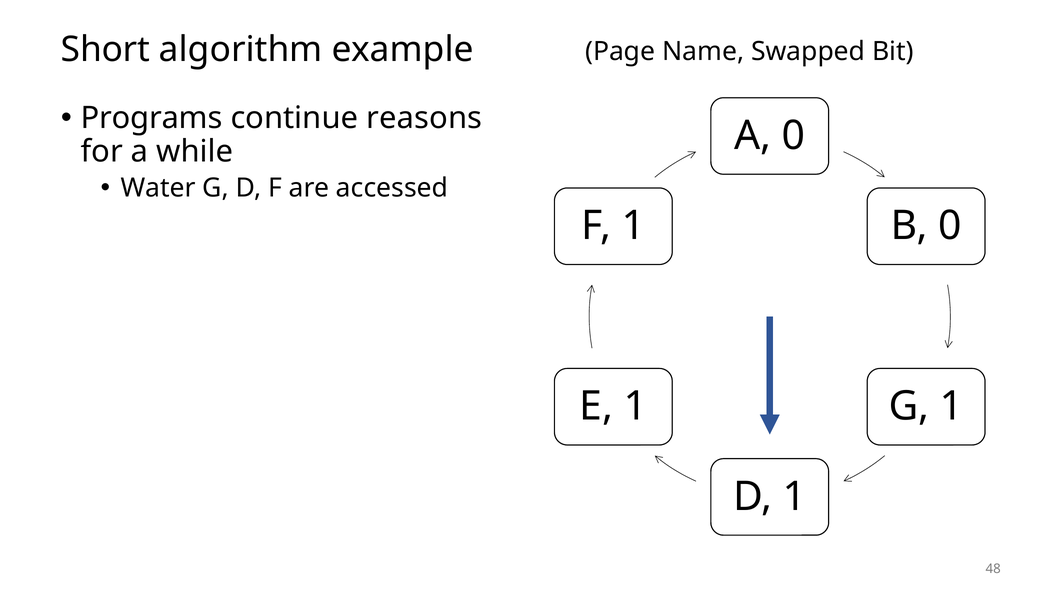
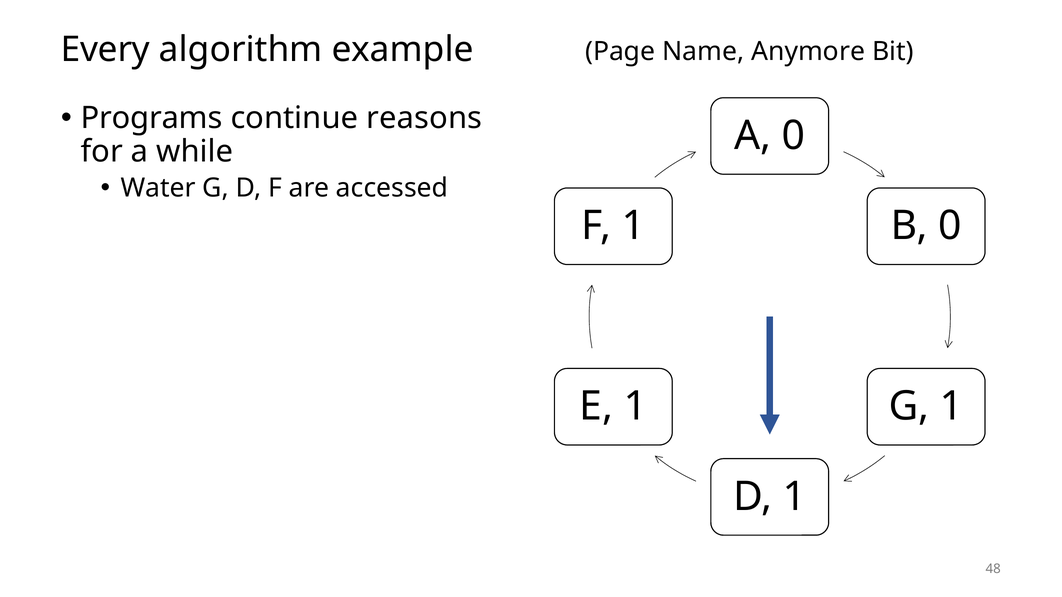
Short: Short -> Every (105, 50)
Swapped: Swapped -> Anymore (808, 51)
